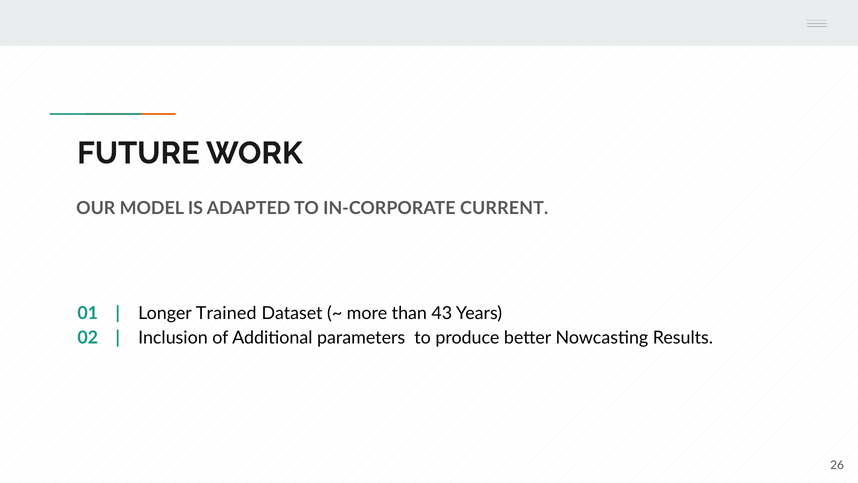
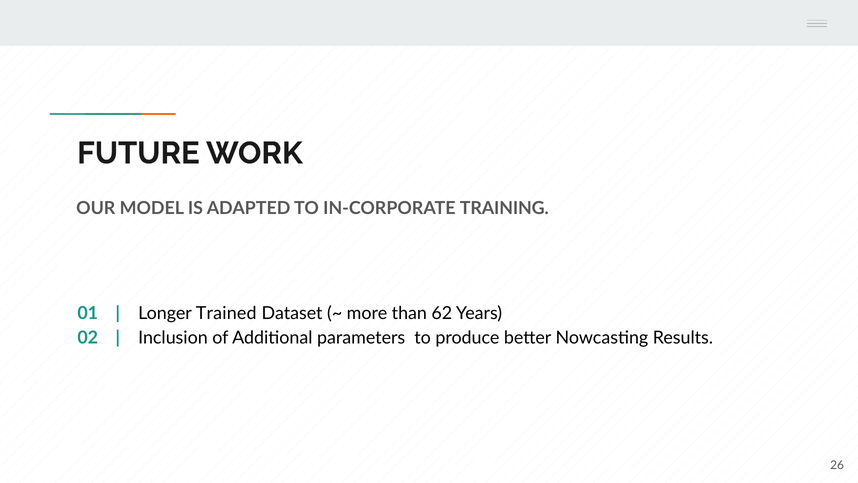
CURRENT: CURRENT -> TRAINING (504, 208)
43: 43 -> 62 (442, 313)
